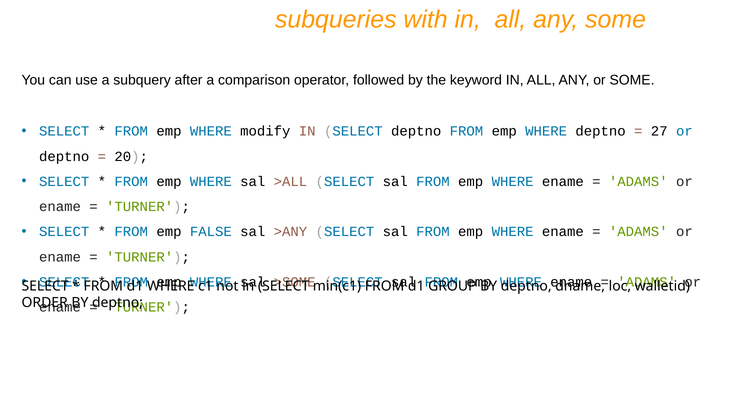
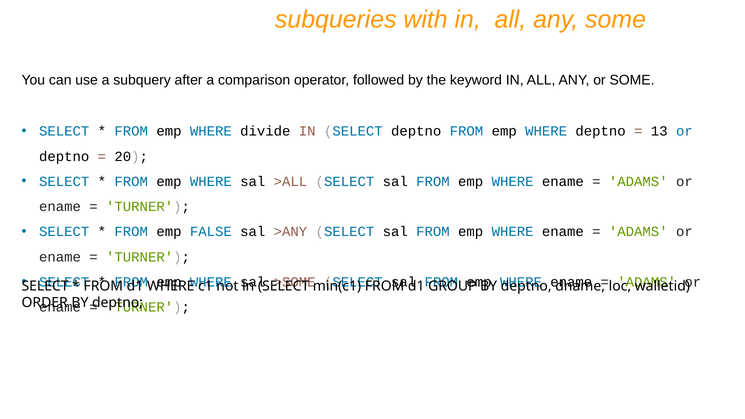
modify: modify -> divide (265, 131)
27: 27 -> 13 (659, 131)
